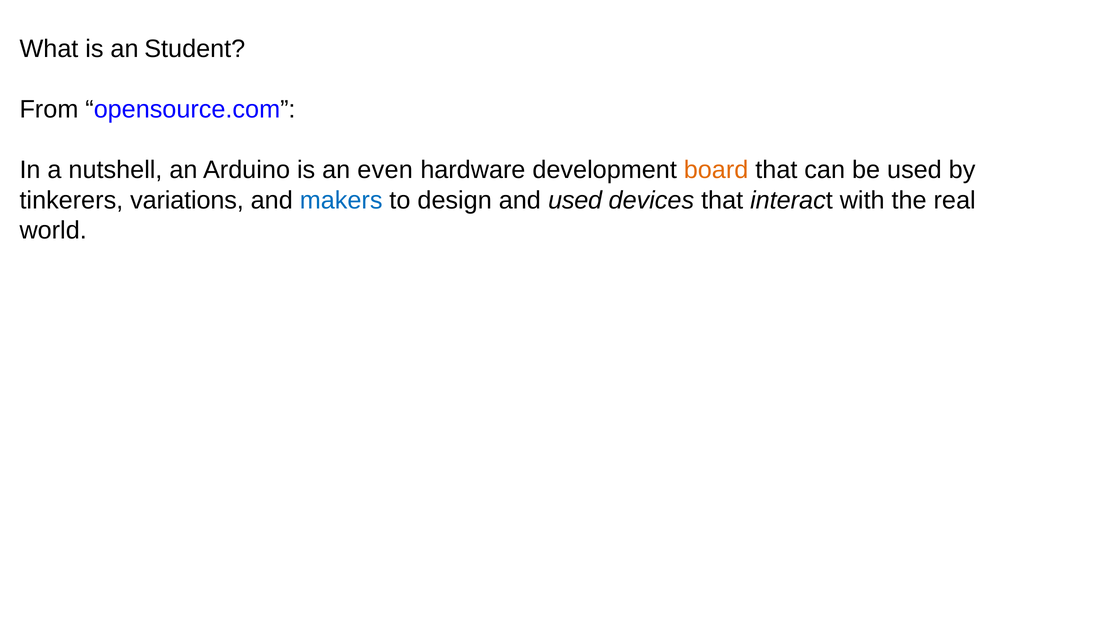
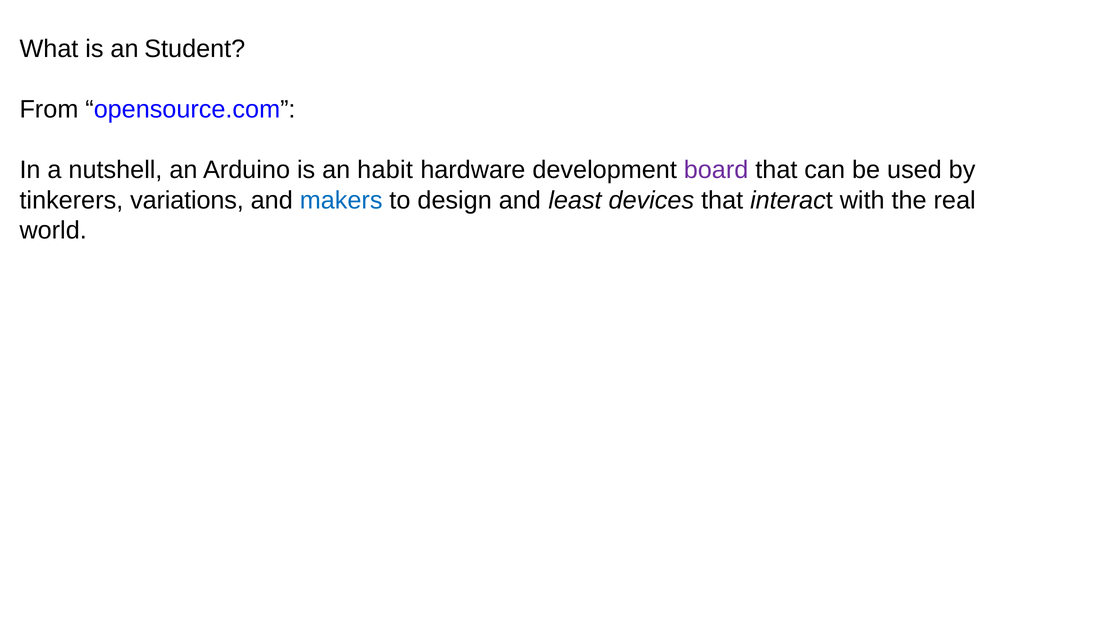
even: even -> habit (385, 170)
board colour: orange -> purple (716, 170)
and used: used -> least (575, 200)
